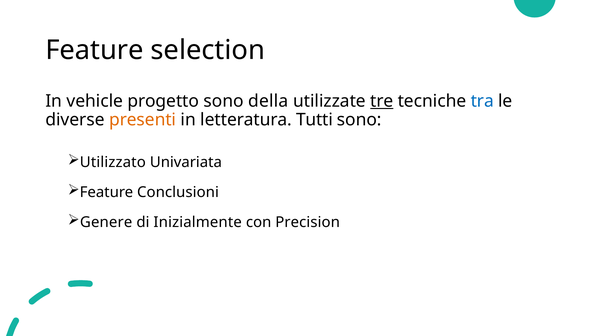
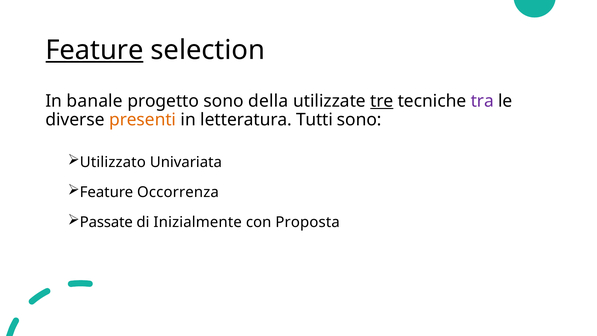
Feature underline: none -> present (95, 50)
vehicle: vehicle -> banale (95, 101)
tra colour: blue -> purple (482, 101)
Conclusioni: Conclusioni -> Occorrenza (178, 192)
Genere: Genere -> Passate (106, 222)
Precision: Precision -> Proposta (308, 222)
